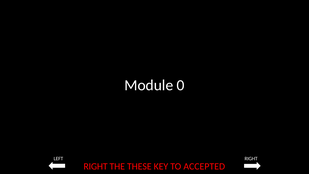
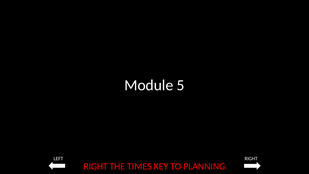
0: 0 -> 5 (181, 85)
THESE: THESE -> TIMES (139, 166)
ACCEPTED: ACCEPTED -> PLANNING (204, 166)
